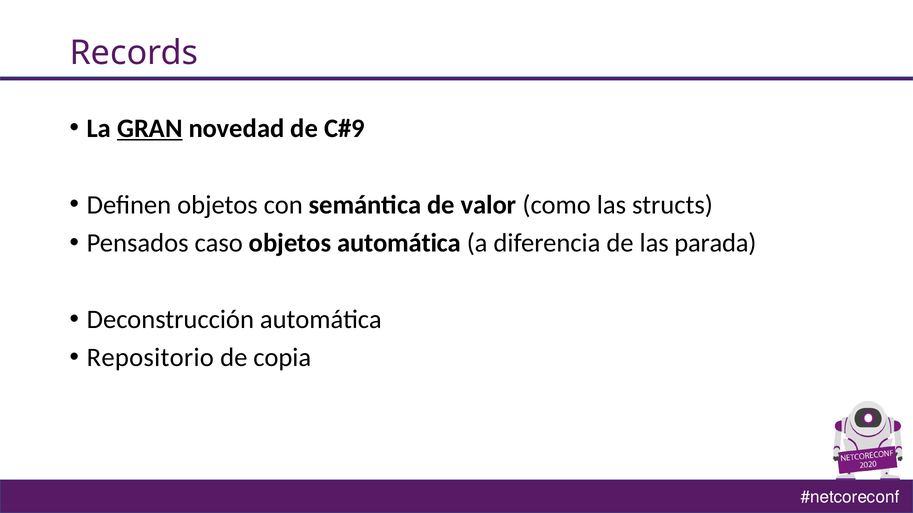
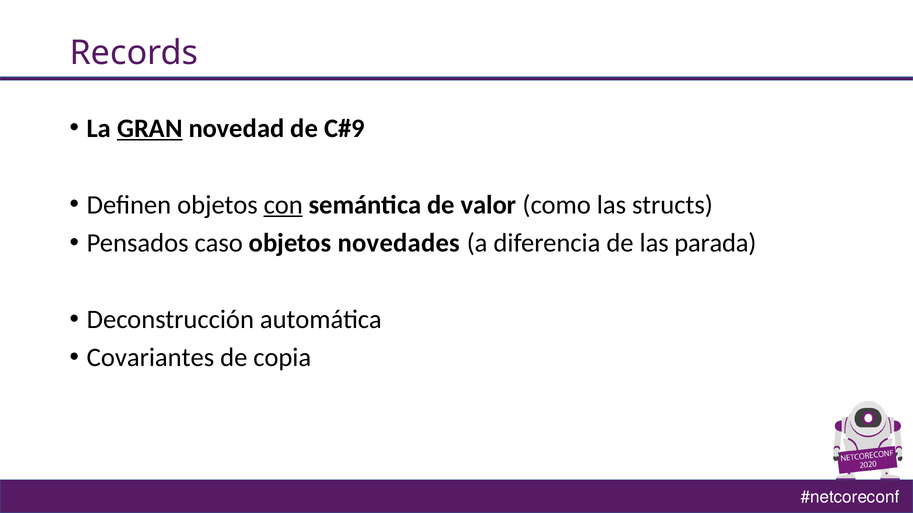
con underline: none -> present (283, 205)
objetos automática: automática -> novedades (399, 243)
Repositorio: Repositorio -> Covariantes (150, 358)
